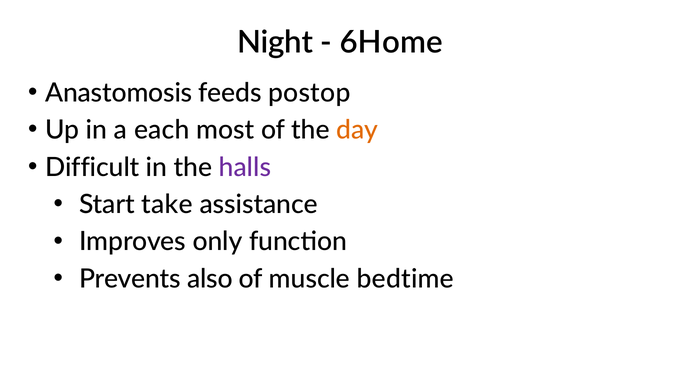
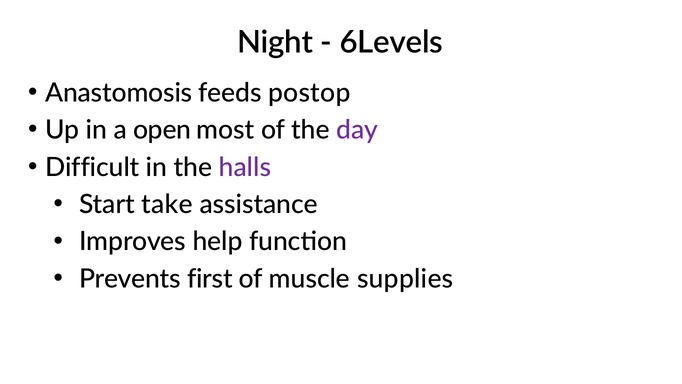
6Home: 6Home -> 6Levels (391, 42)
each: each -> open (162, 130)
day colour: orange -> purple (357, 130)
only: only -> help (218, 241)
also: also -> first (210, 279)
bedtime: bedtime -> supplies (405, 279)
